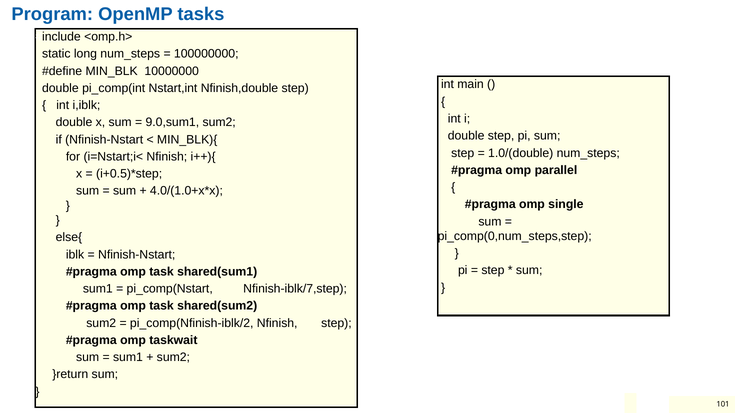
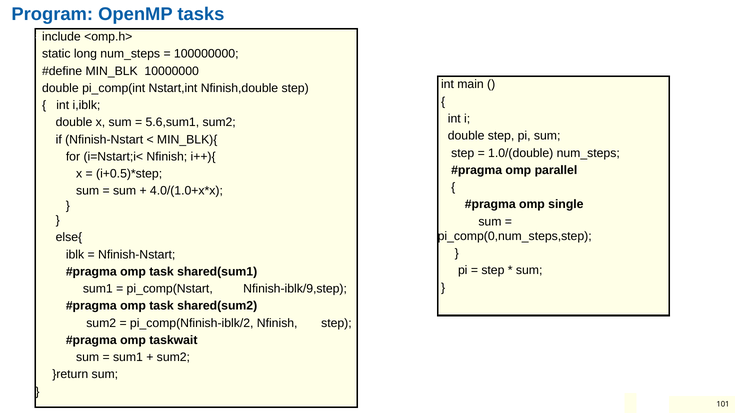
9.0,sum1: 9.0,sum1 -> 5.6,sum1 (172, 123)
Nfinish-iblk/7,step: Nfinish-iblk/7,step -> Nfinish-iblk/9,step (295, 289)
